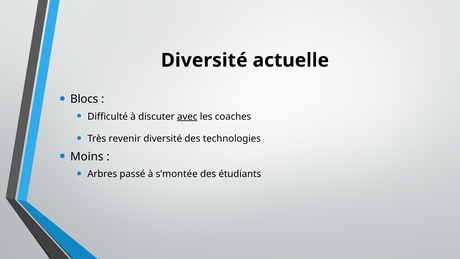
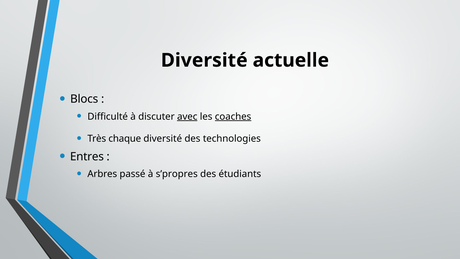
coaches underline: none -> present (233, 116)
revenir: revenir -> chaque (125, 138)
Moins: Moins -> Entres (87, 156)
s’montée: s’montée -> s’propres (177, 174)
